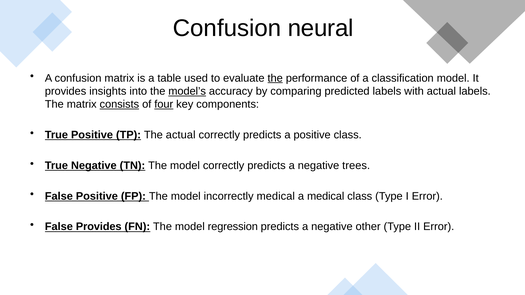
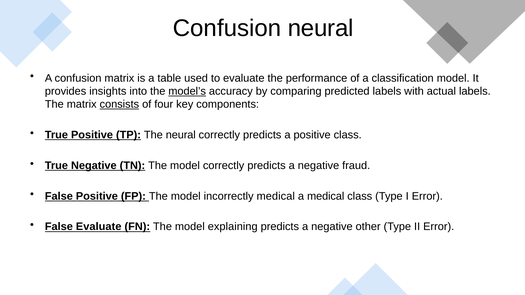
the underline: present -> none (275, 78)
four underline: present -> none (164, 104)
The actual: actual -> neural (181, 135)
trees: trees -> fraud (356, 166)
False Provides: Provides -> Evaluate (99, 227)
regression: regression -> explaining (233, 227)
